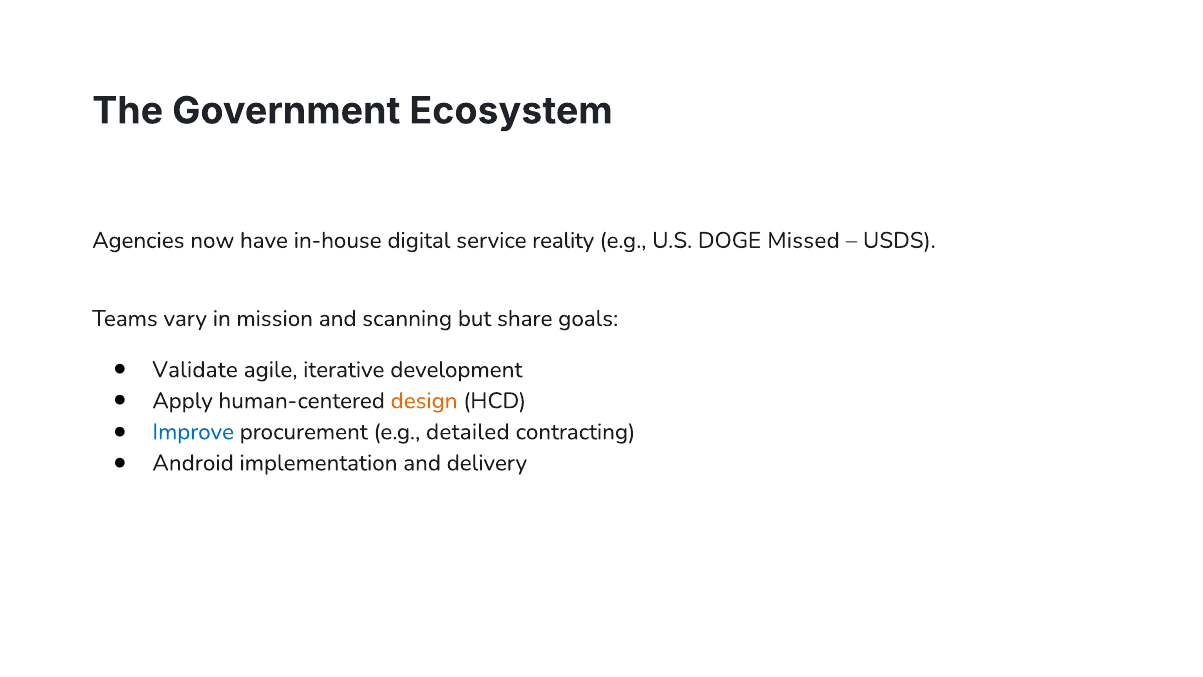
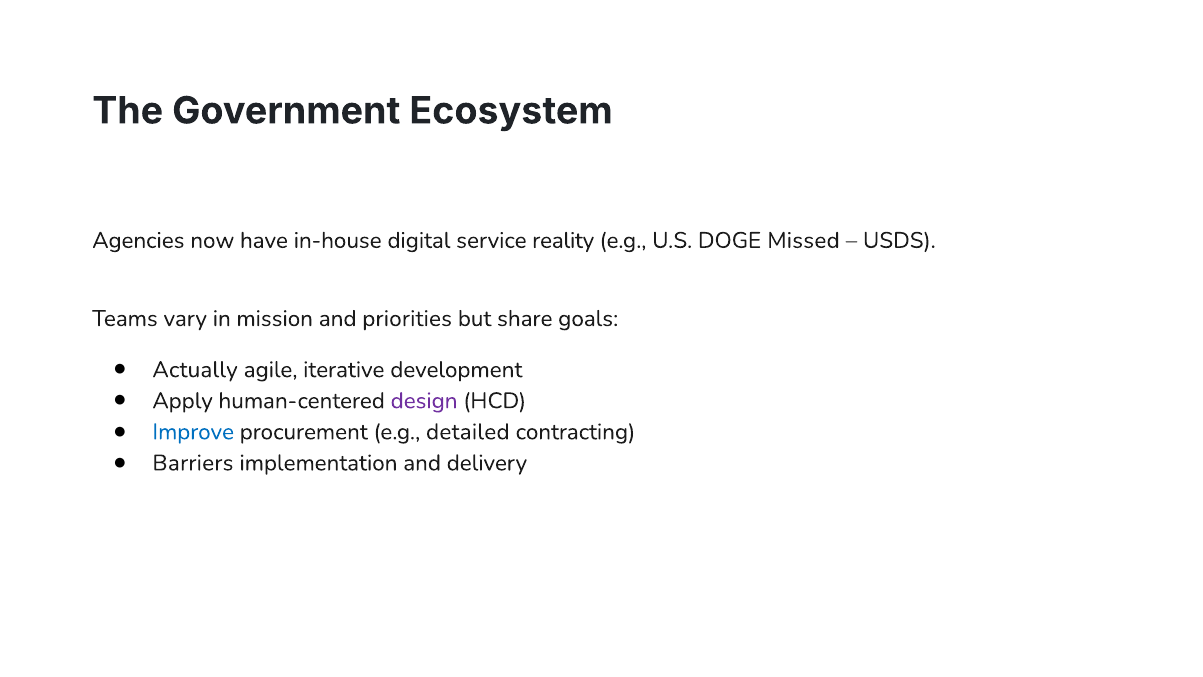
scanning: scanning -> priorities (407, 318)
Validate: Validate -> Actually (195, 370)
design colour: orange -> purple (424, 401)
Android: Android -> Barriers (193, 463)
